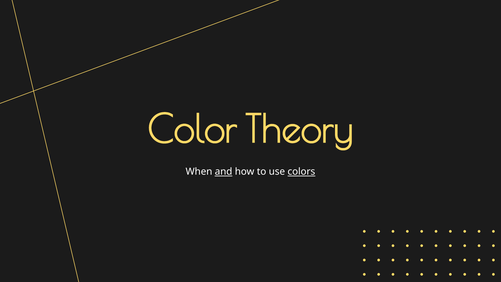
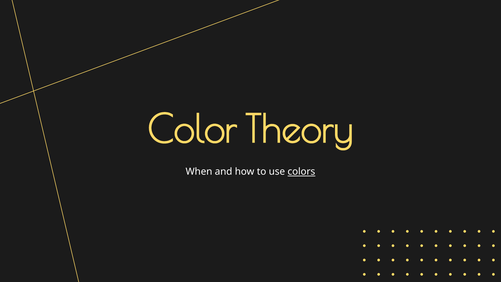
and underline: present -> none (224, 172)
